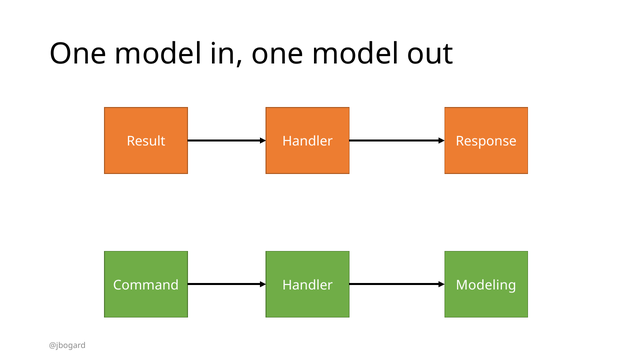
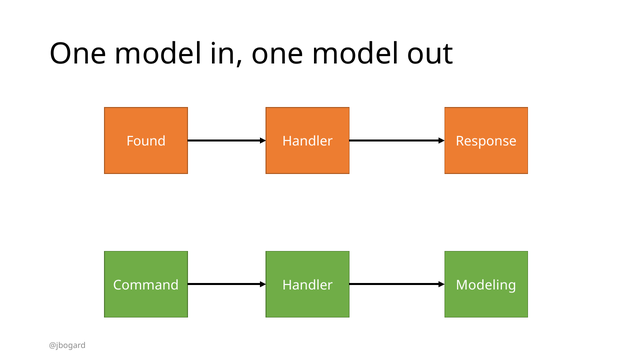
Result: Result -> Found (146, 141)
